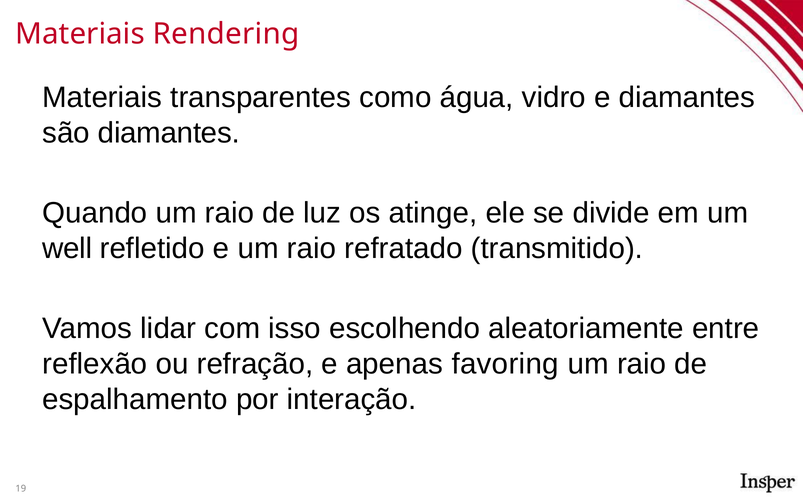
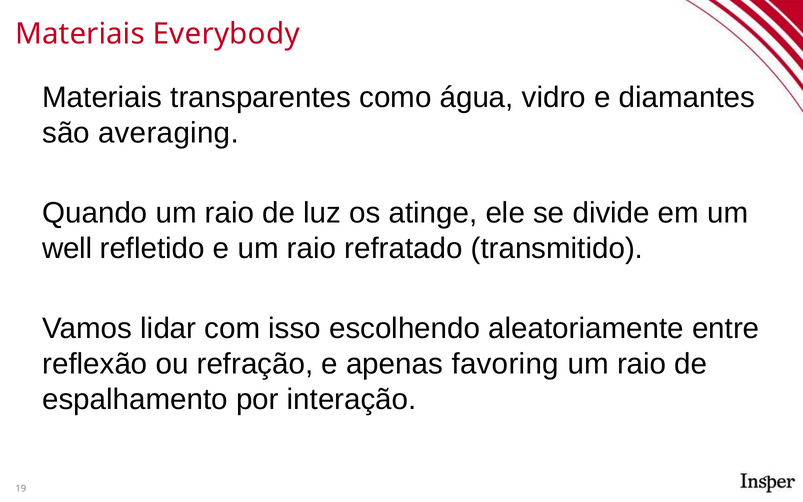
Rendering: Rendering -> Everybody (226, 34)
são diamantes: diamantes -> averaging (169, 133)
